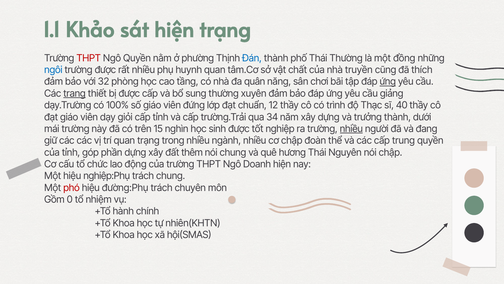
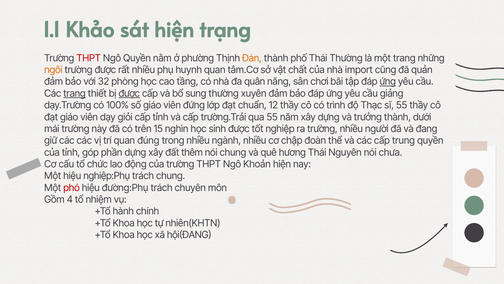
Đán colour: blue -> orange (252, 58)
một đồng: đồng -> trang (404, 58)
ngôi colour: blue -> orange (53, 70)
truyền: truyền -> import (359, 70)
thích: thích -> quản (422, 70)
được underline: none -> present (129, 93)
sĩ 40: 40 -> 55 (402, 105)
qua 34: 34 -> 55 (272, 117)
nhiều underline: present -> none (351, 129)
quan trạng: trạng -> đúng (148, 140)
nói chập: chập -> chưa (390, 152)
Doanh: Doanh -> Khoản (257, 164)
0: 0 -> 4 (70, 199)
hội(SMAS: hội(SMAS -> hội(ĐANG (189, 235)
